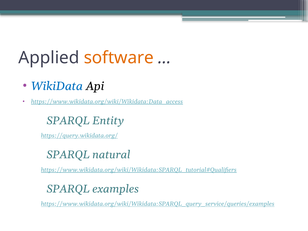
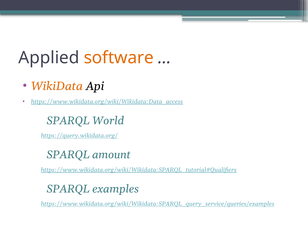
WikiData colour: blue -> orange (57, 86)
Entity: Entity -> World (108, 121)
natural: natural -> amount (111, 155)
